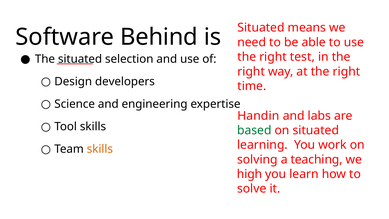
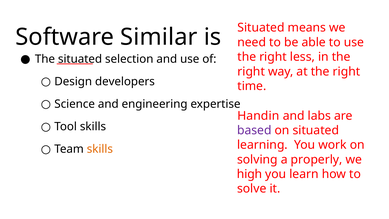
Behind: Behind -> Similar (159, 37)
test: test -> less (302, 57)
based colour: green -> purple (254, 130)
teaching: teaching -> properly (317, 159)
